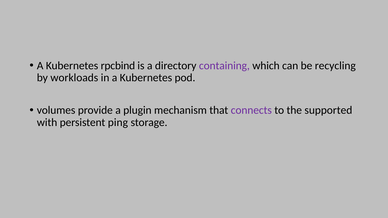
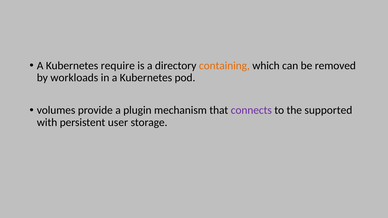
rpcbind: rpcbind -> require (118, 66)
containing colour: purple -> orange (224, 66)
recycling: recycling -> removed (335, 66)
ping: ping -> user (118, 123)
